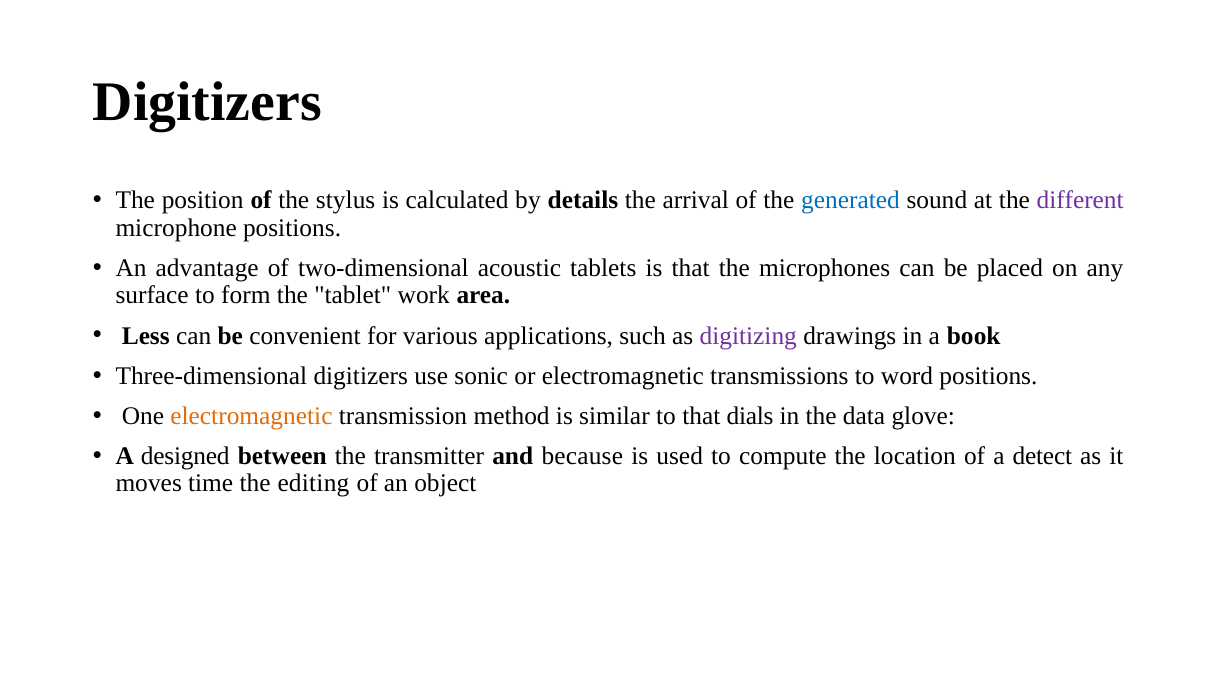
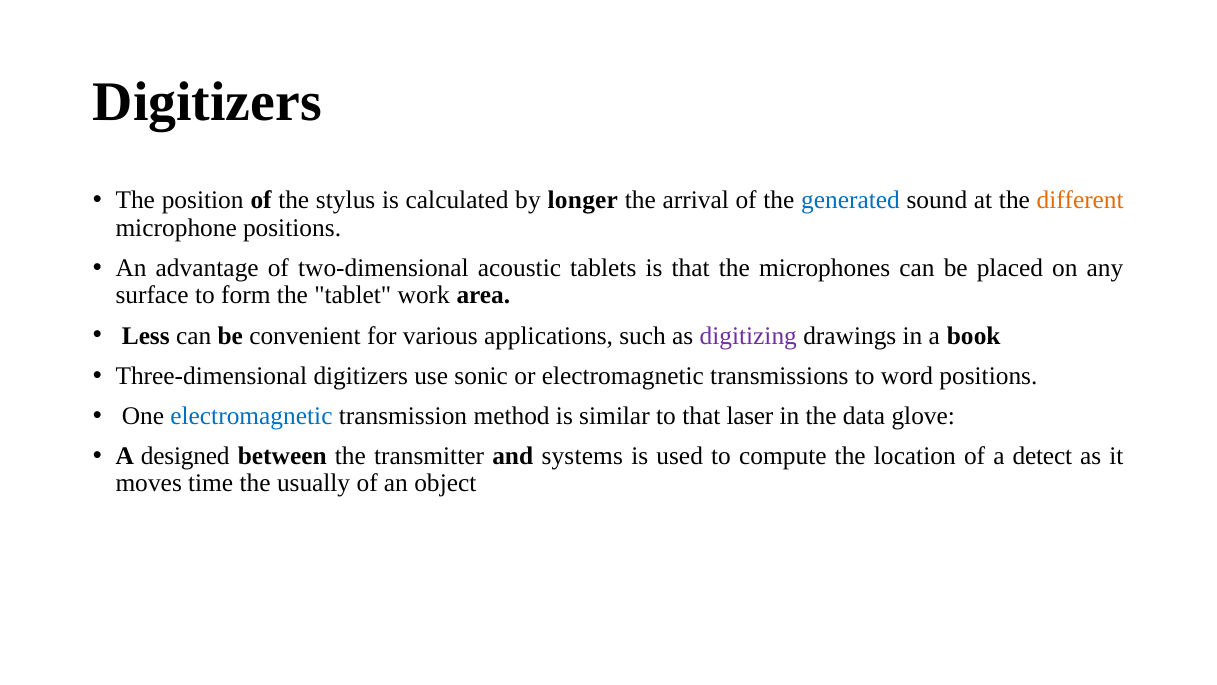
details: details -> longer (583, 200)
different colour: purple -> orange (1080, 200)
electromagnetic colour: orange -> blue (251, 416)
dials: dials -> laser (750, 416)
because: because -> systems (582, 456)
editing: editing -> usually (314, 483)
